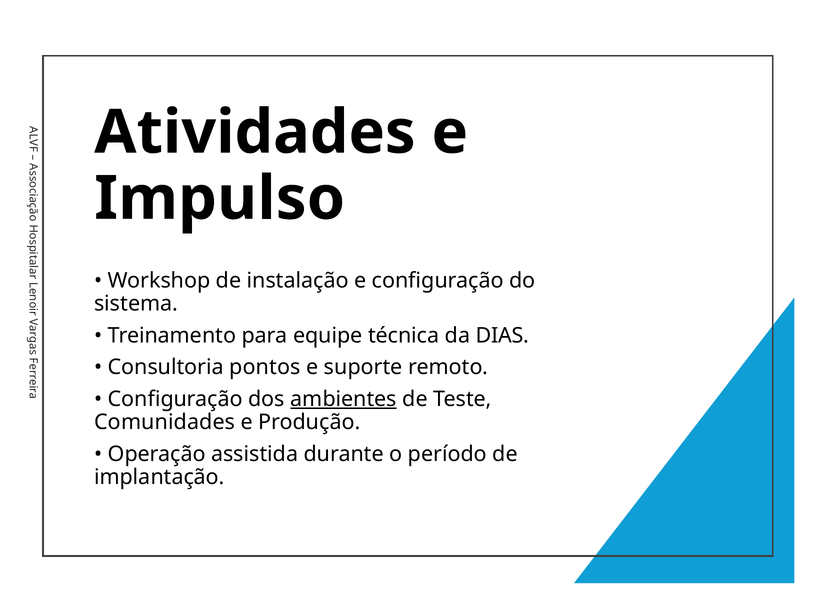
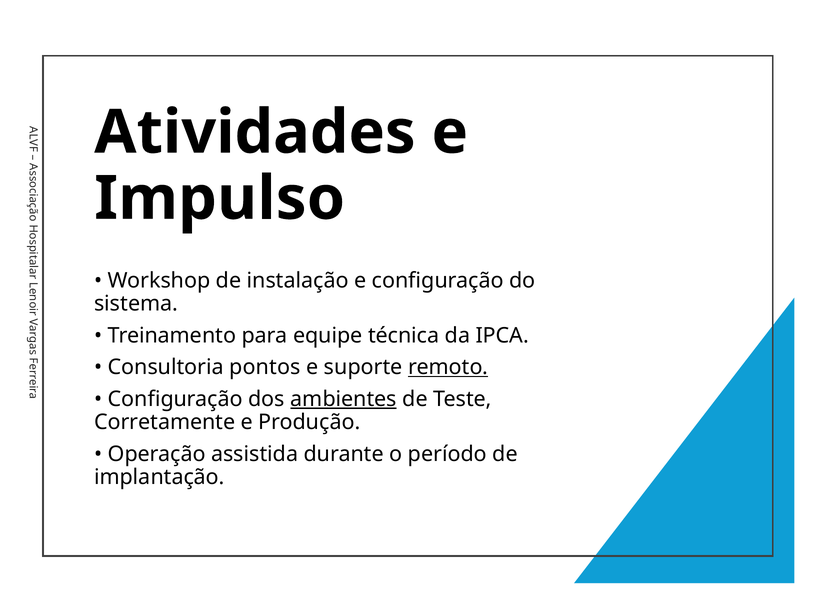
DIAS: DIAS -> IPCA (502, 336)
remoto underline: none -> present (448, 367)
Comunidades: Comunidades -> Corretamente (165, 422)
